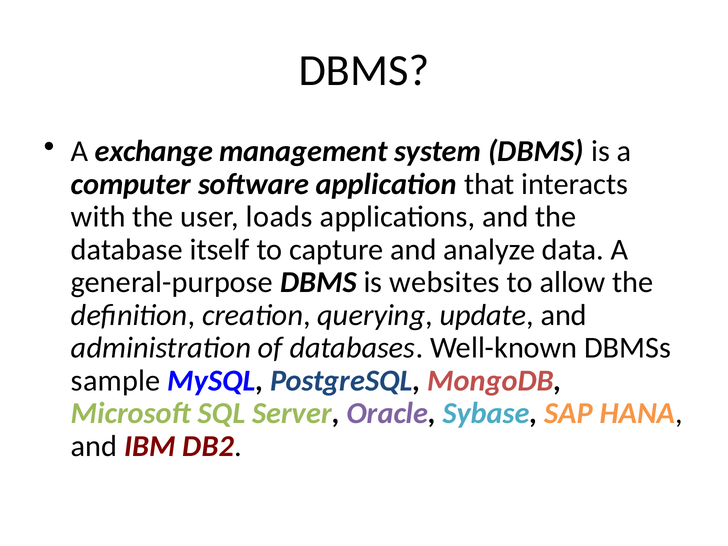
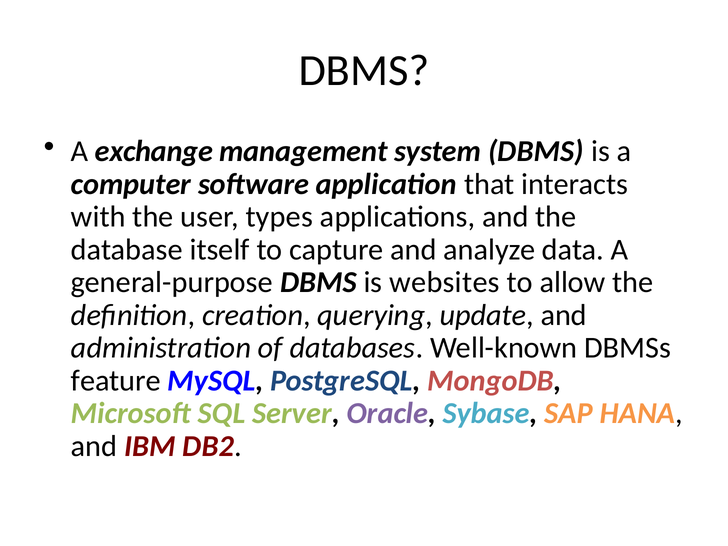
loads: loads -> types (279, 217)
sample: sample -> feature (116, 381)
